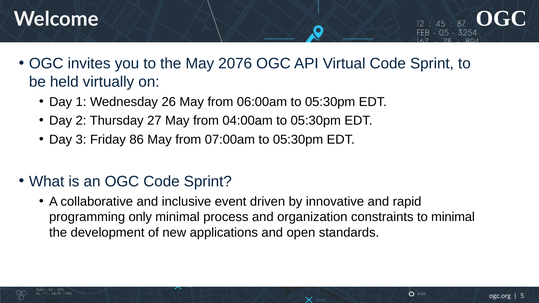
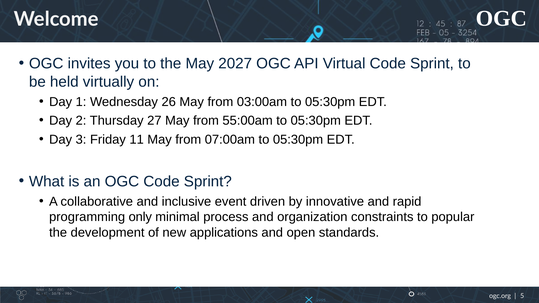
2076: 2076 -> 2027 (235, 64)
06:00am: 06:00am -> 03:00am (262, 102)
04:00am: 04:00am -> 55:00am (248, 121)
86: 86 -> 11 (137, 140)
to minimal: minimal -> popular (453, 217)
